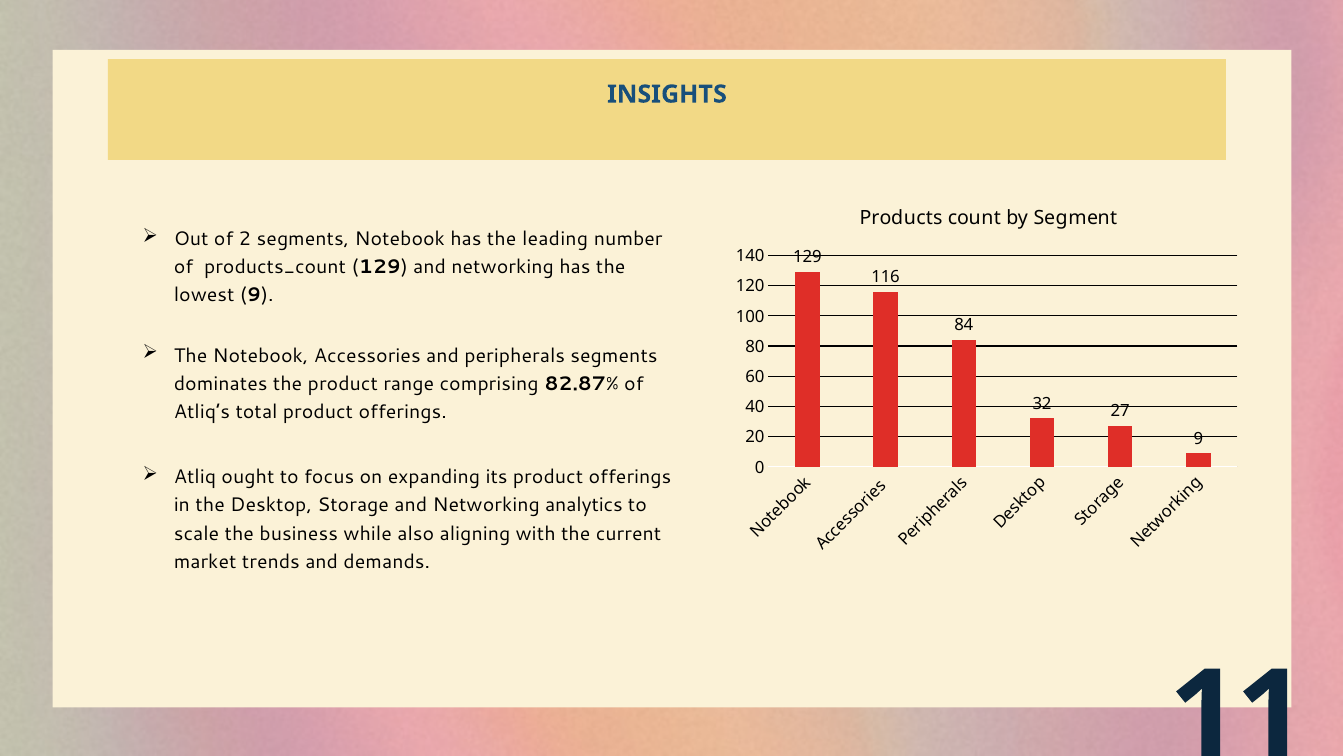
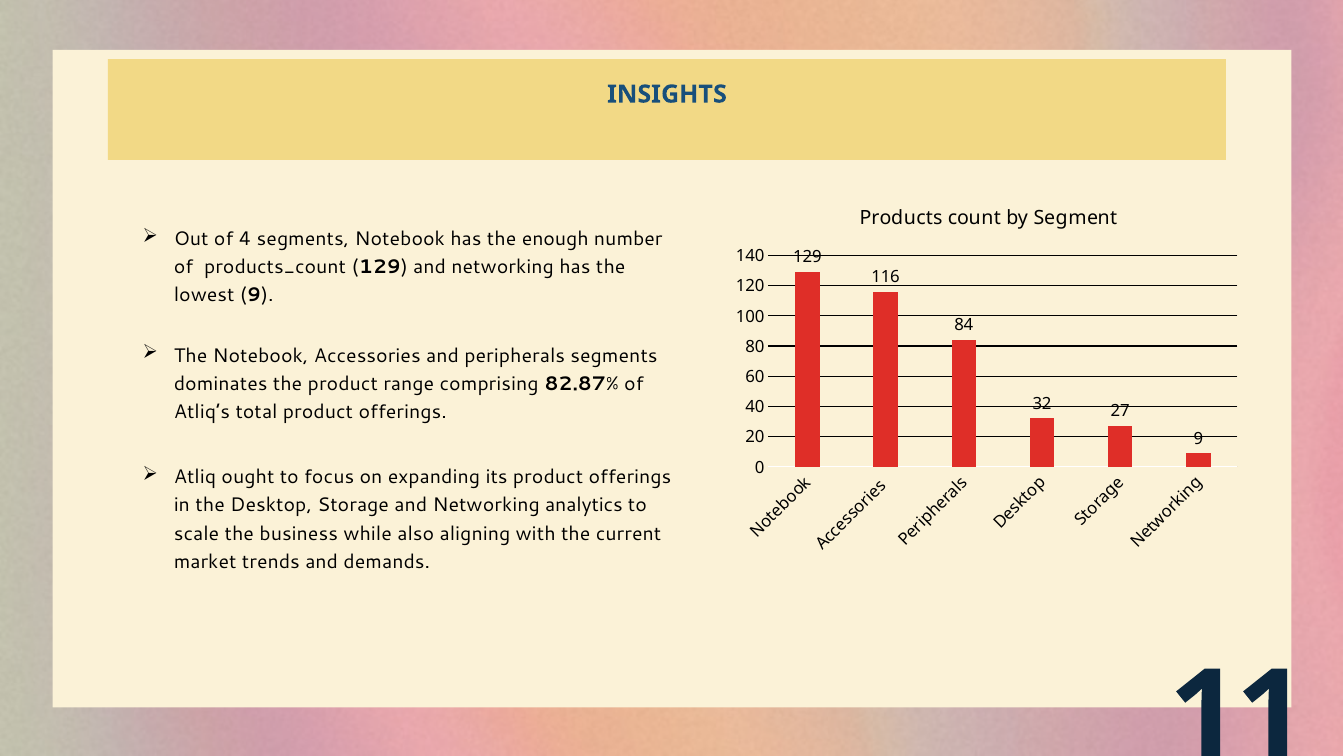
2: 2 -> 4 (245, 239)
leading: leading -> enough (555, 239)
